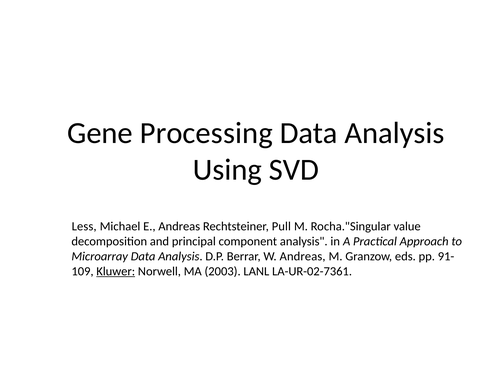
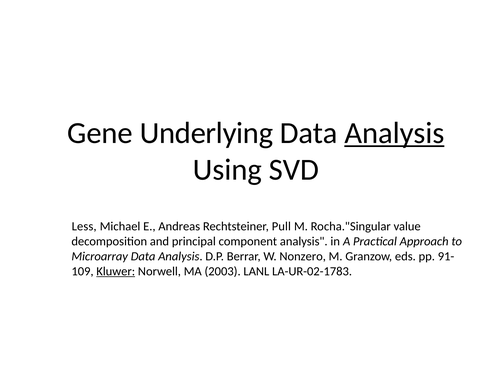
Processing: Processing -> Underlying (206, 133)
Analysis underline: none -> present (394, 133)
W Andreas: Andreas -> Nonzero (303, 256)
LA-UR-02-7361: LA-UR-02-7361 -> LA-UR-02-1783 (312, 271)
